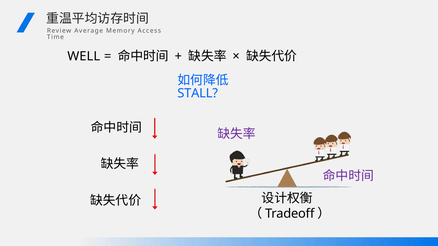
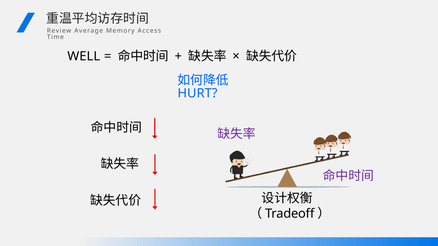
STALL: STALL -> HURT (198, 93)
